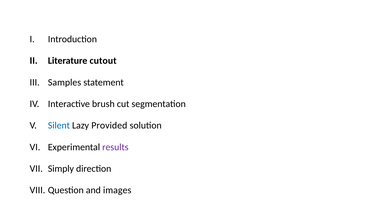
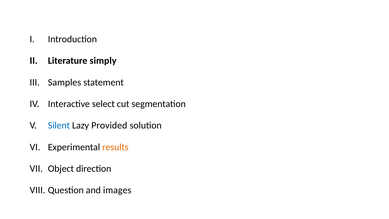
cutout: cutout -> simply (103, 61)
brush: brush -> select (103, 104)
results colour: purple -> orange (115, 147)
Simply: Simply -> Object (61, 168)
